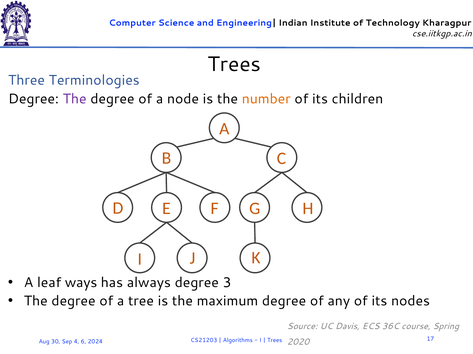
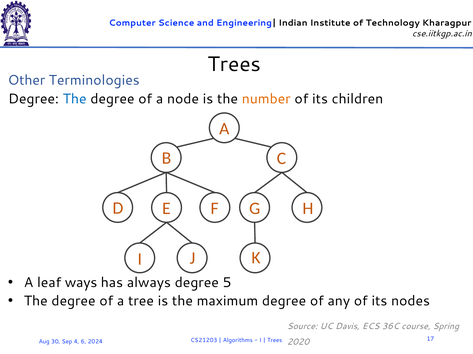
Three: Three -> Other (27, 81)
The colour: purple -> blue (75, 99)
3: 3 -> 5 (227, 283)
